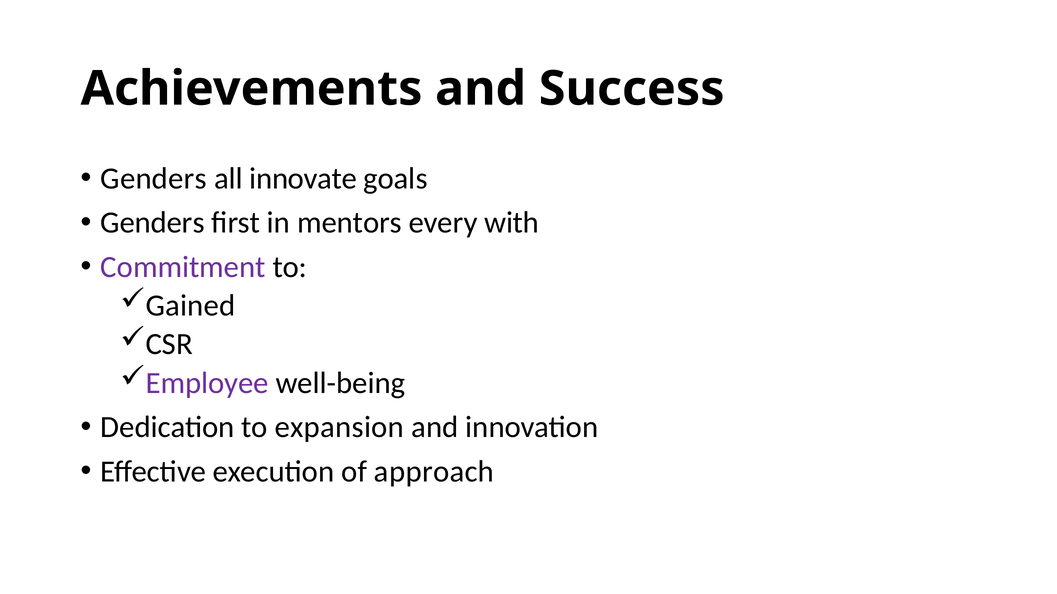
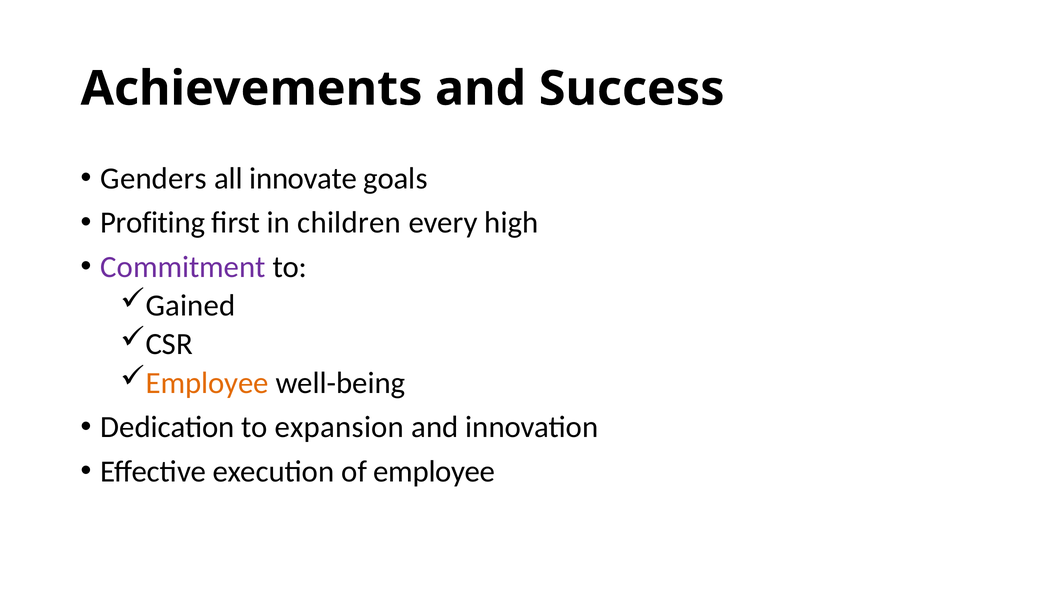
Genders: Genders -> Profiting (153, 223)
mentors: mentors -> children (349, 223)
with: with -> high (512, 223)
Employee colour: purple -> orange (207, 383)
of approach: approach -> employee (434, 472)
